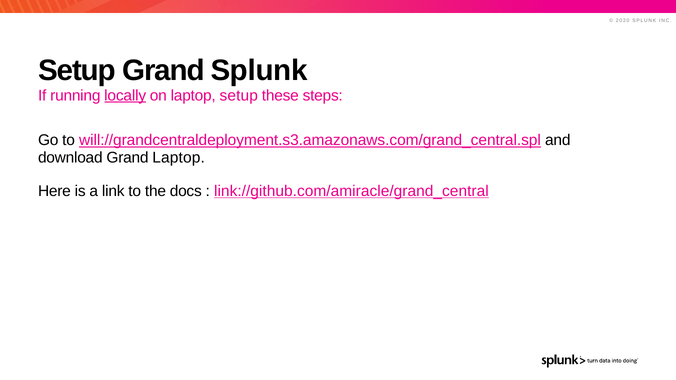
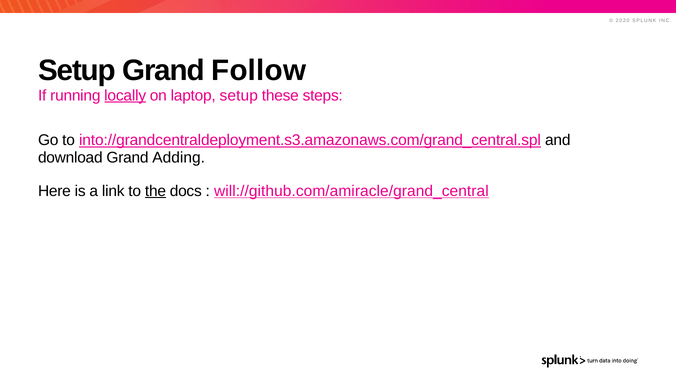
Grand Splunk: Splunk -> Follow (259, 71)
will://grandcentraldeployment.s3.amazonaws.com/grand_central.spl: will://grandcentraldeployment.s3.amazonaws.com/grand_central.spl -> into://grandcentraldeployment.s3.amazonaws.com/grand_central.spl (310, 140)
Grand Laptop: Laptop -> Adding (179, 158)
the underline: none -> present (155, 191)
link://github.com/amiracle/grand_central: link://github.com/amiracle/grand_central -> will://github.com/amiracle/grand_central (351, 191)
